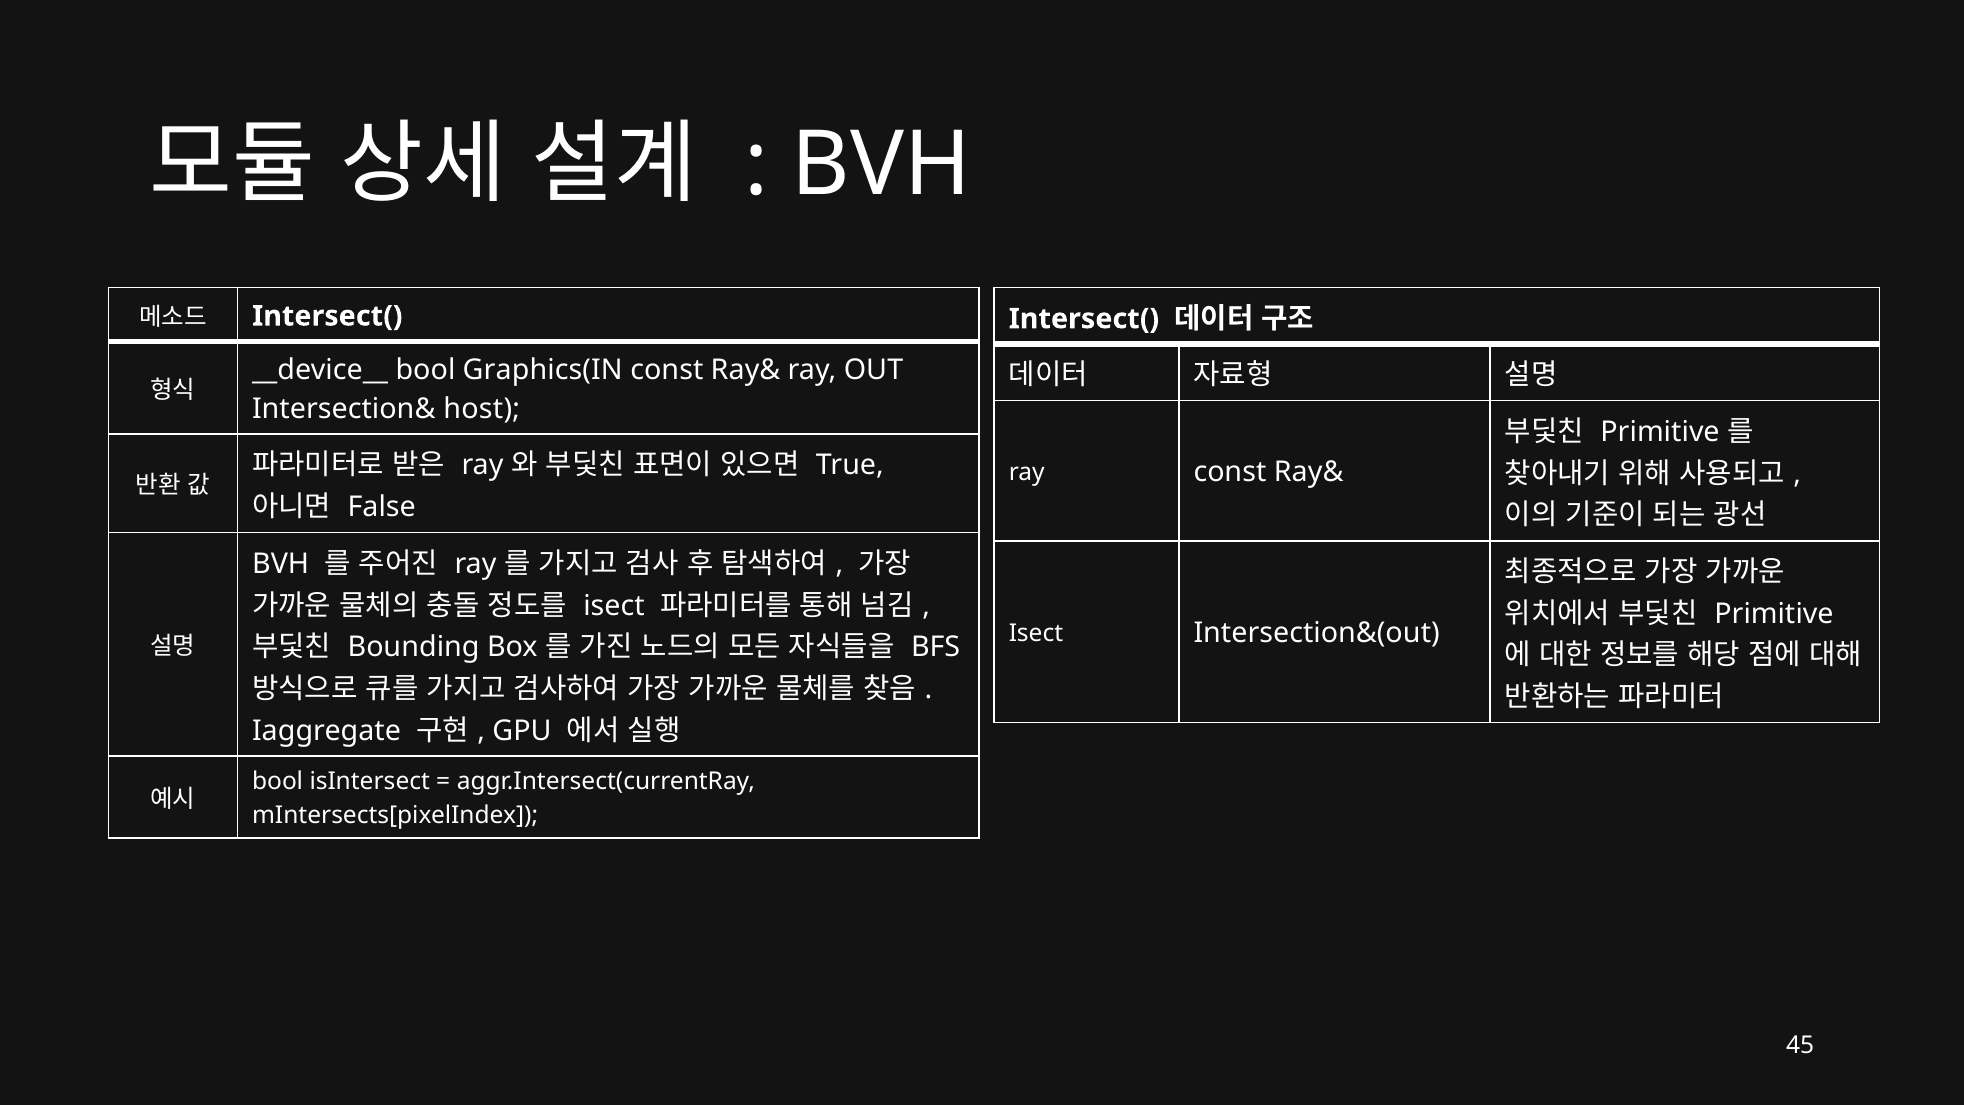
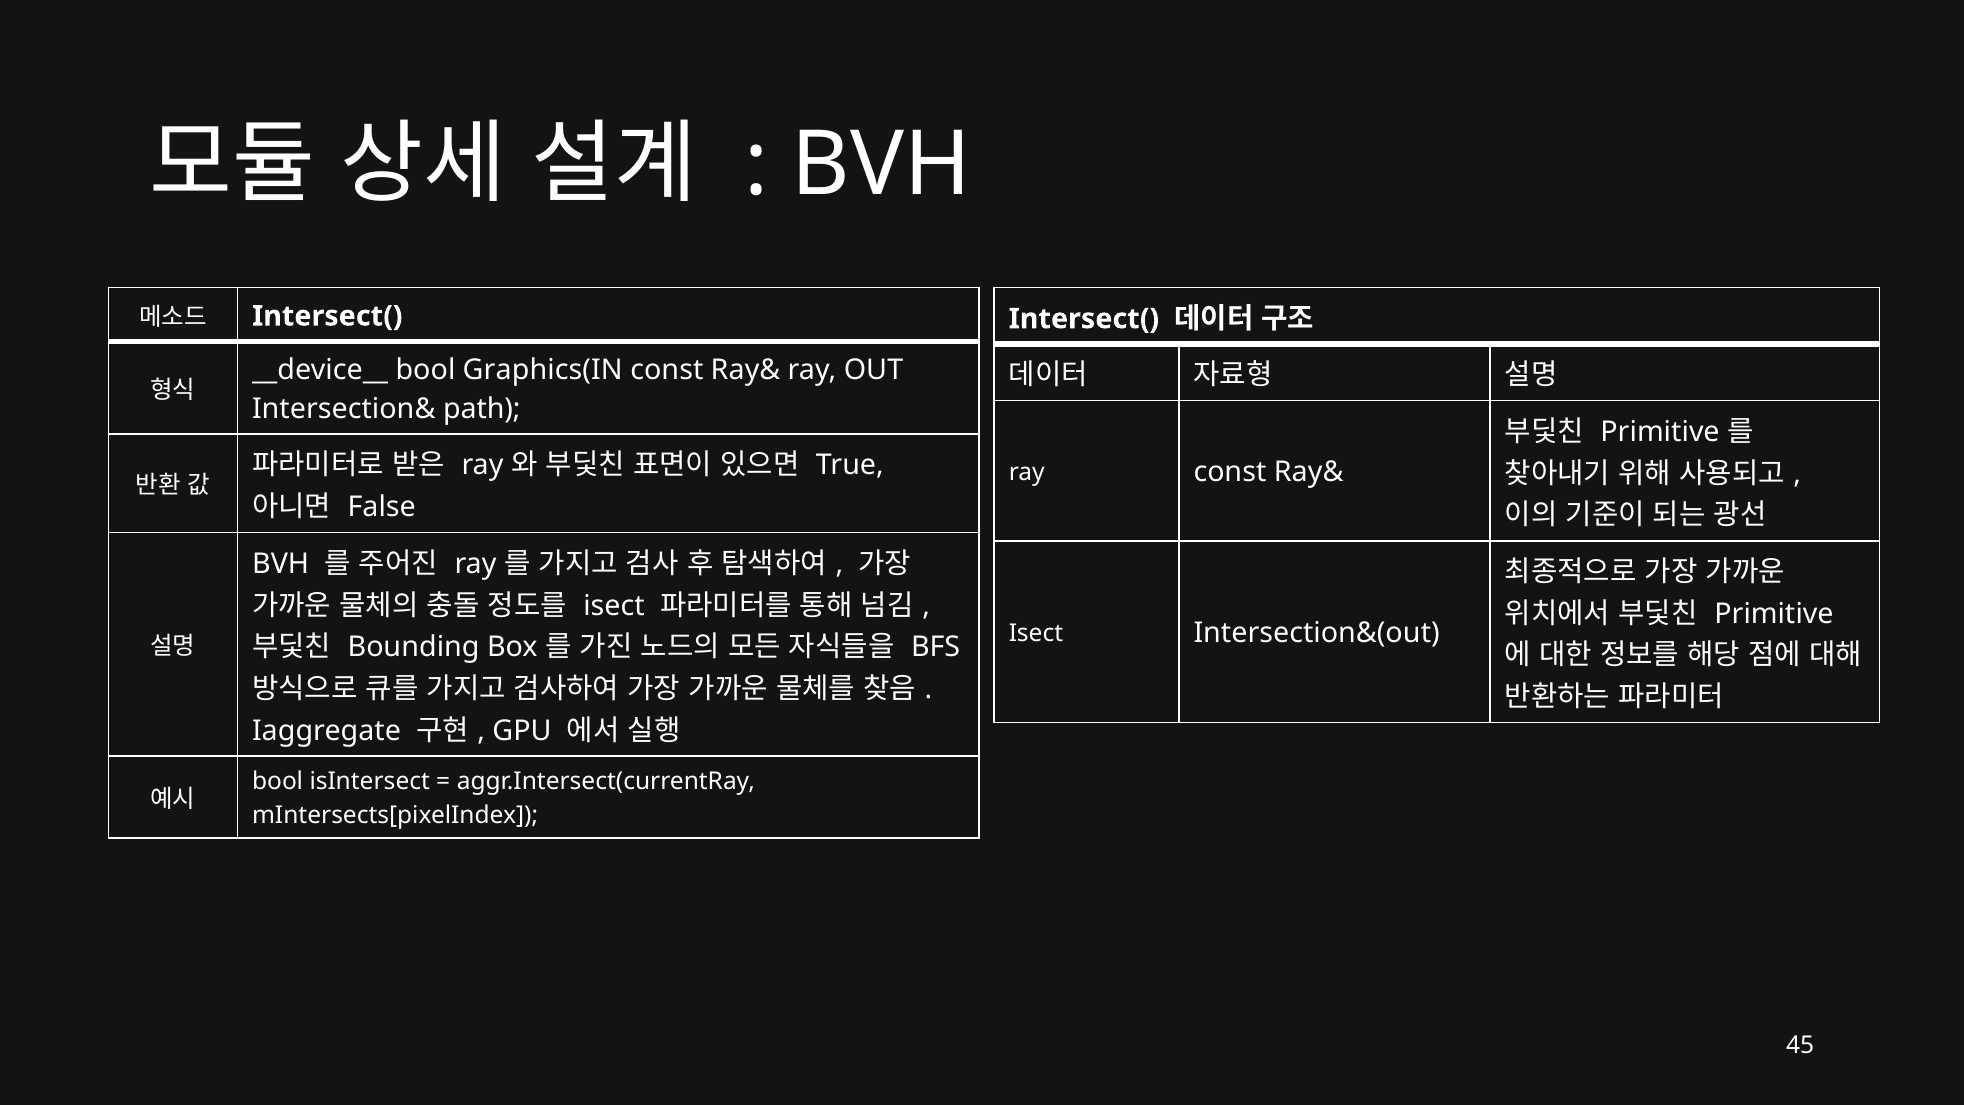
host: host -> path (482, 409)
